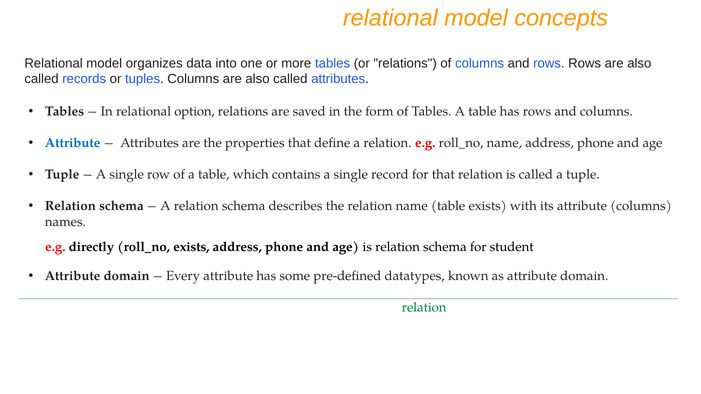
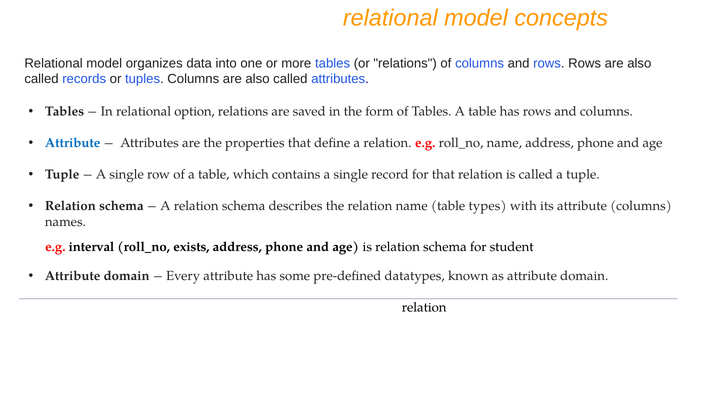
table exists: exists -> types (488, 206)
directly: directly -> interval (91, 247)
relation colour: green -> black (424, 308)
